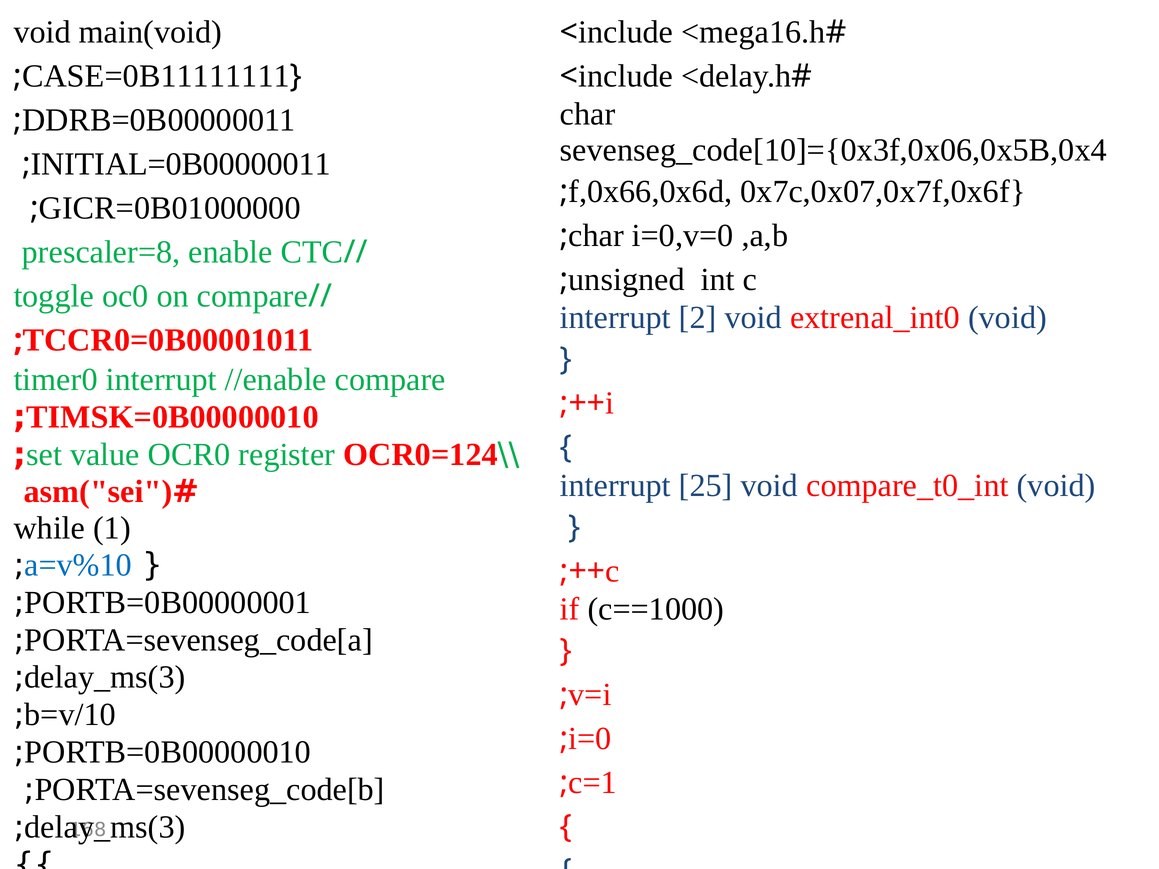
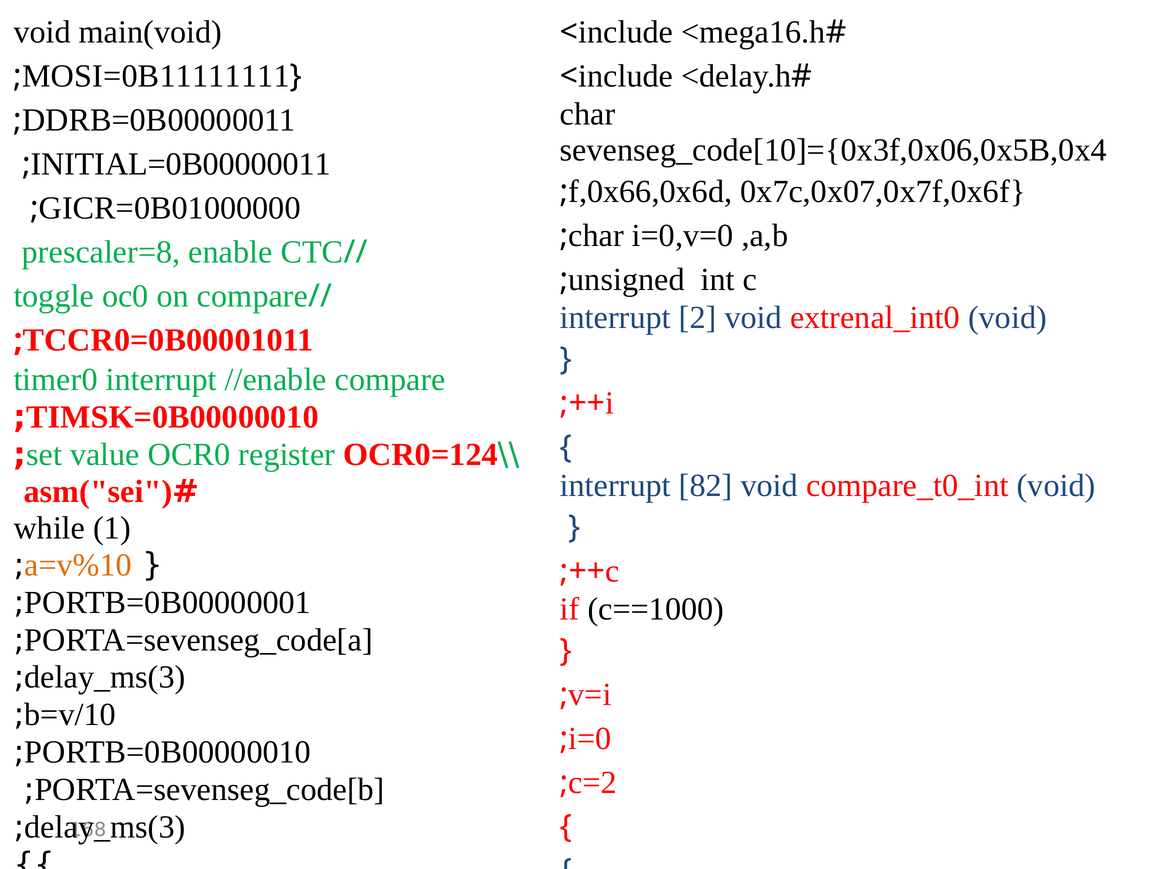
CASE=0B11111111: CASE=0B11111111 -> MOSI=0B11111111 (156, 76)
25: 25 -> 82 (706, 486)
a=v%10 colour: blue -> orange (78, 565)
c=1: c=1 -> c=2 (593, 783)
